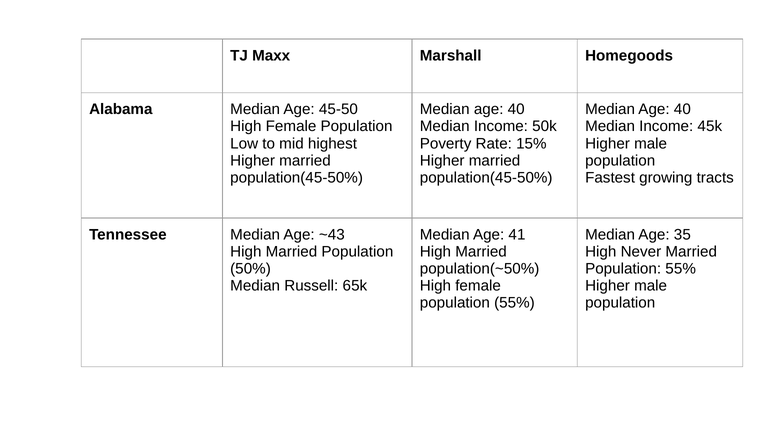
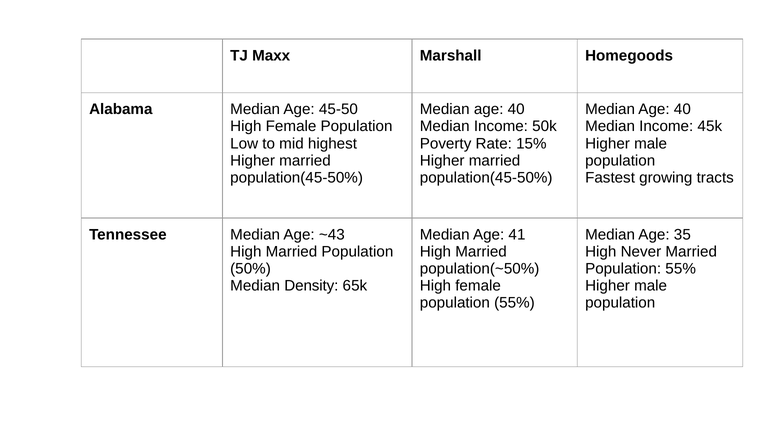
Russell: Russell -> Density (311, 285)
